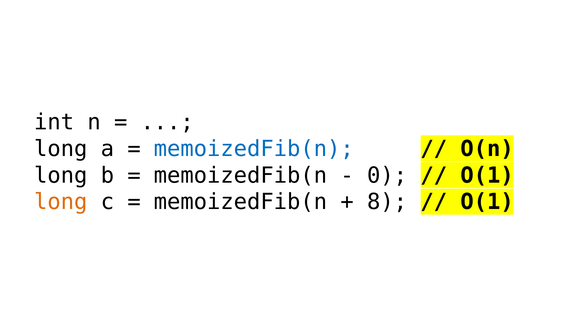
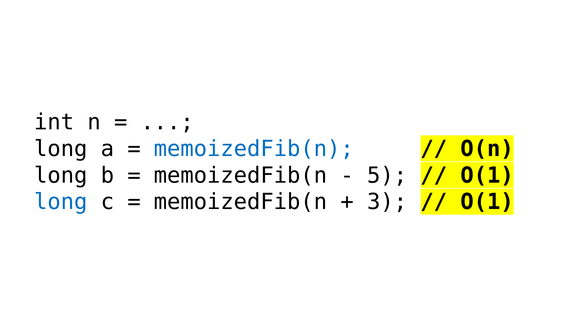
0: 0 -> 5 (387, 175)
long colour: orange -> blue (61, 202)
8: 8 -> 3 (387, 202)
